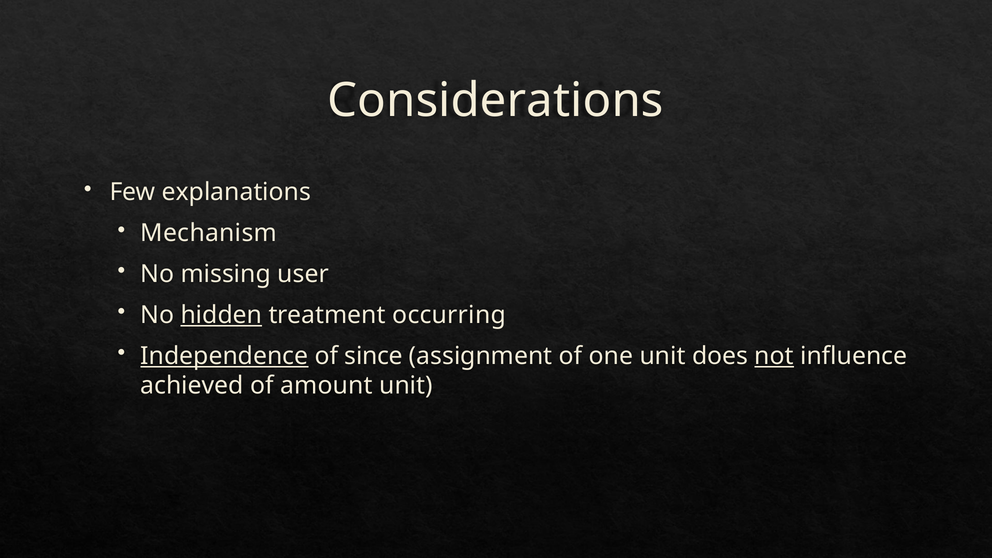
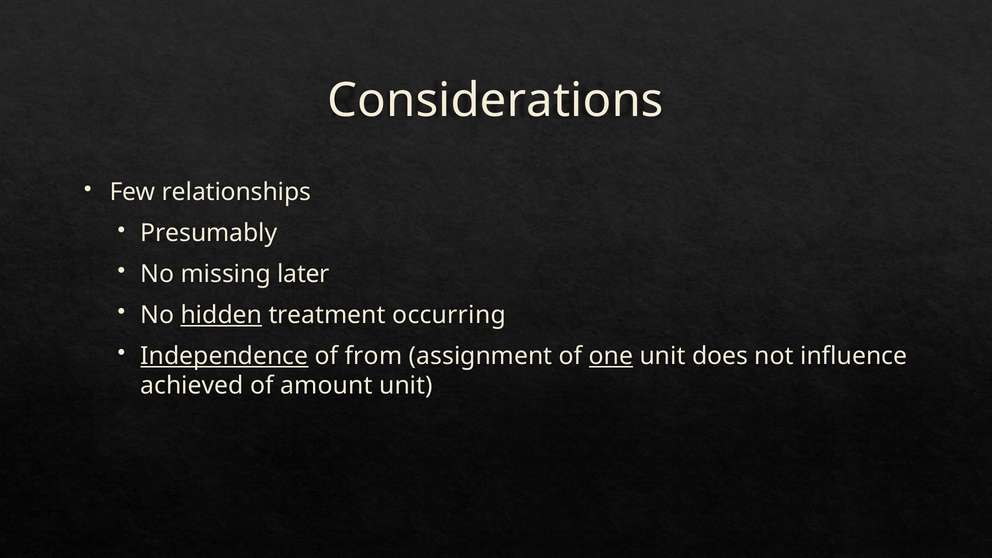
explanations: explanations -> relationships (236, 192)
Mechanism: Mechanism -> Presumably (209, 233)
user: user -> later (303, 274)
since: since -> from (373, 356)
one underline: none -> present (611, 356)
not underline: present -> none (774, 356)
